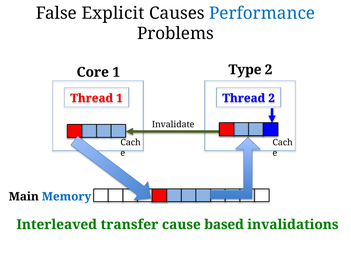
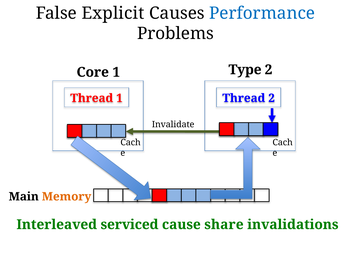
Memory colour: blue -> orange (67, 197)
transfer: transfer -> serviced (130, 225)
based: based -> share (224, 225)
